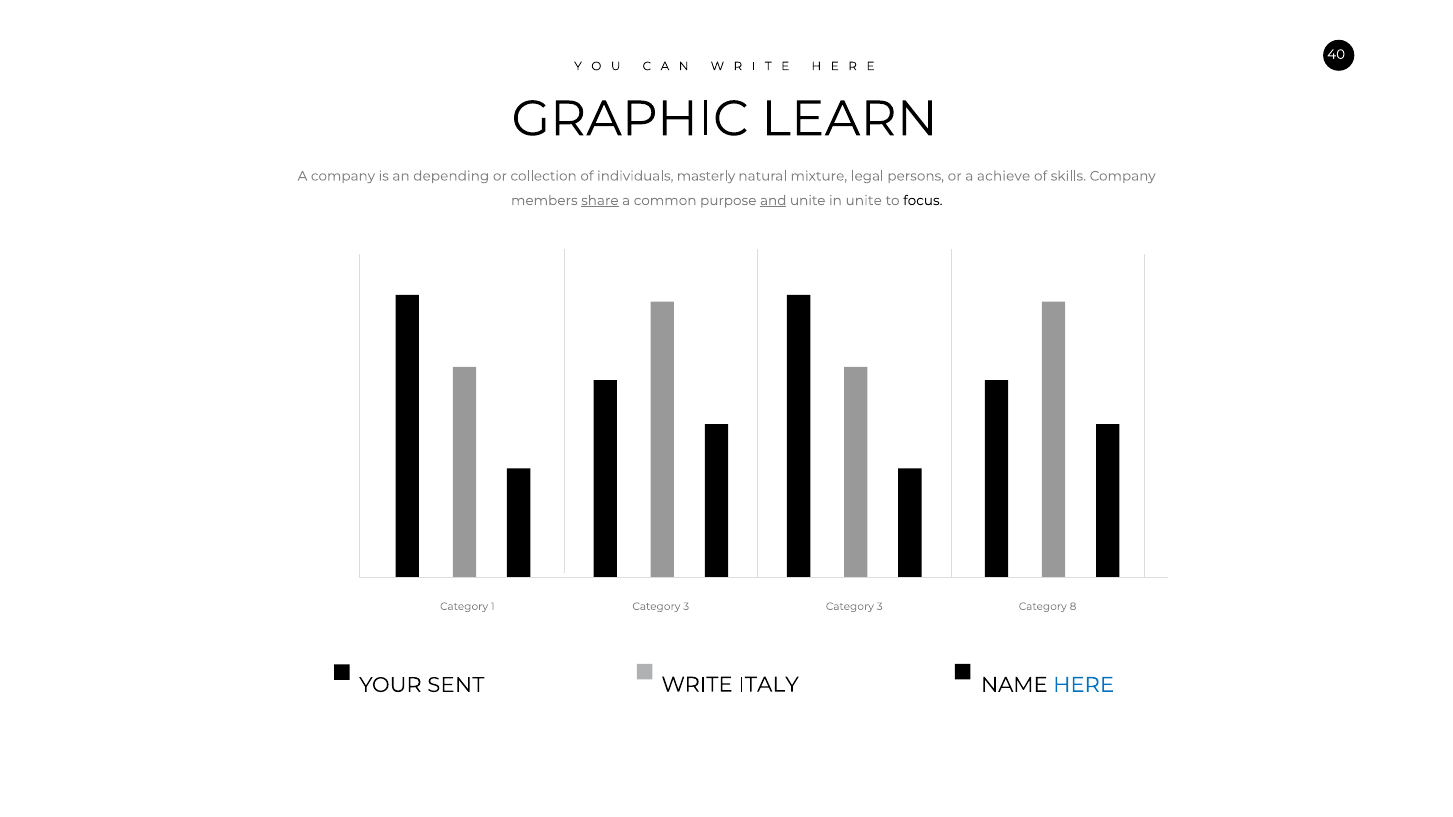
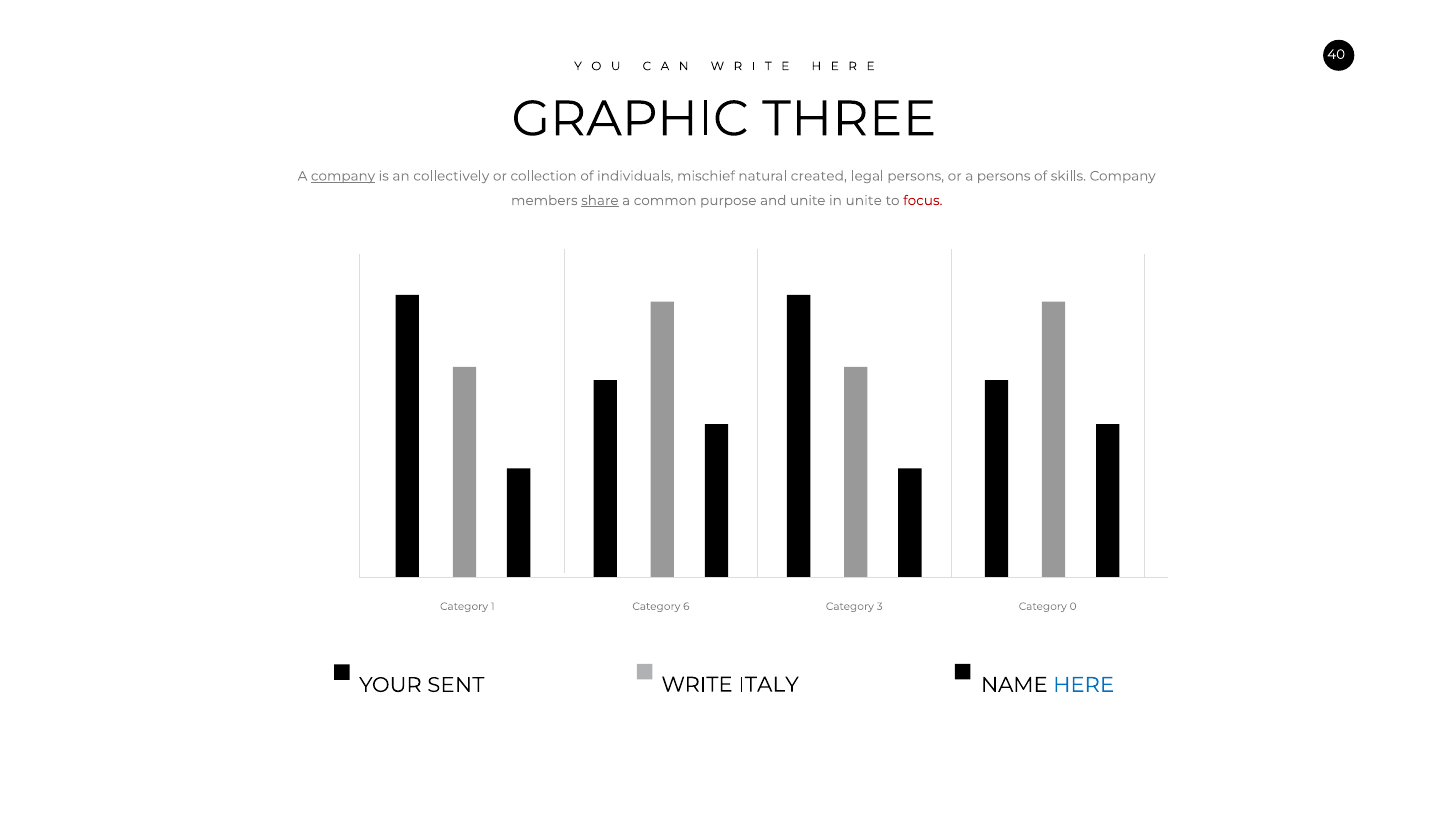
LEARN: LEARN -> THREE (849, 119)
company underline: none -> present (343, 176)
depending: depending -> collectively (451, 176)
masterly: masterly -> mischief (706, 176)
mixture: mixture -> created (819, 176)
a achieve: achieve -> persons (1004, 176)
and underline: present -> none (773, 201)
focus colour: black -> red (923, 201)
1 Category 3: 3 -> 6 (686, 607)
8: 8 -> 0 (1073, 607)
